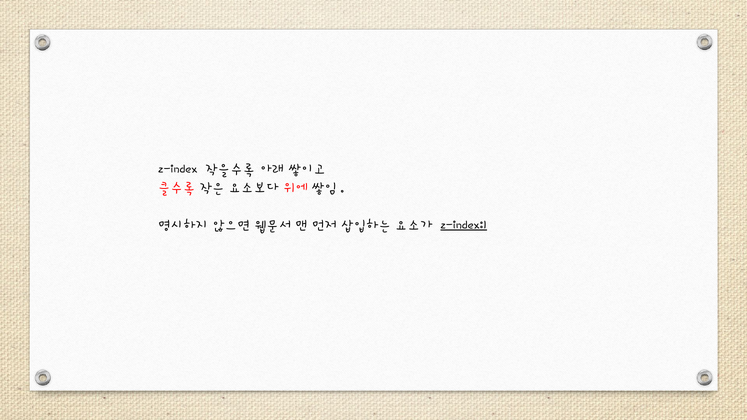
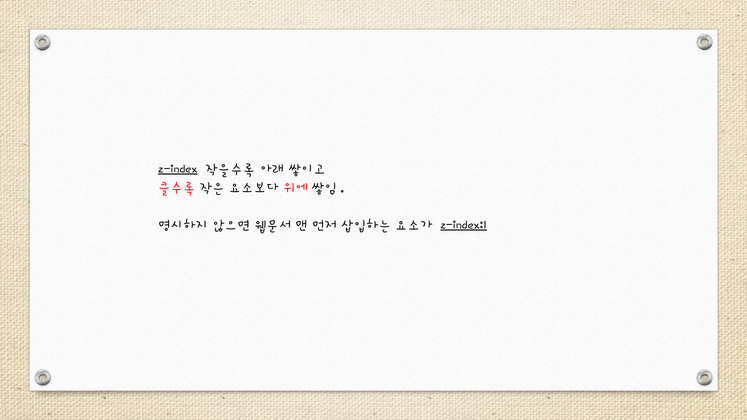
z-index underline: none -> present (178, 167)
